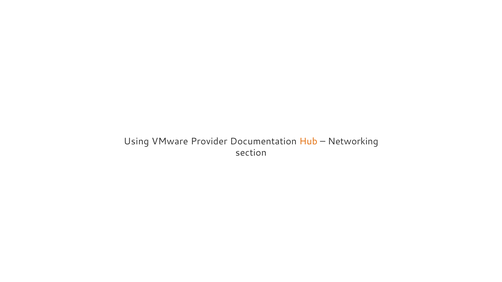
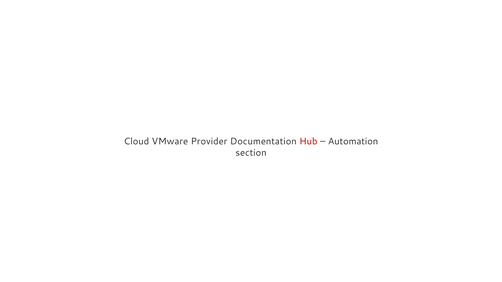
Using: Using -> Cloud (136, 142)
Hub colour: orange -> red (308, 142)
Networking: Networking -> Automation (353, 142)
